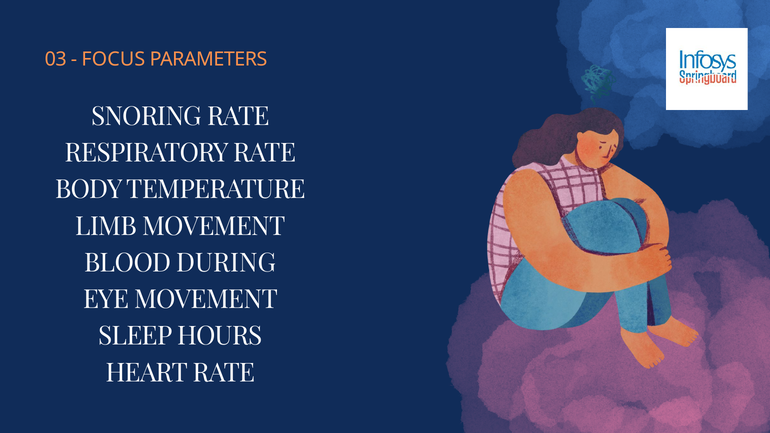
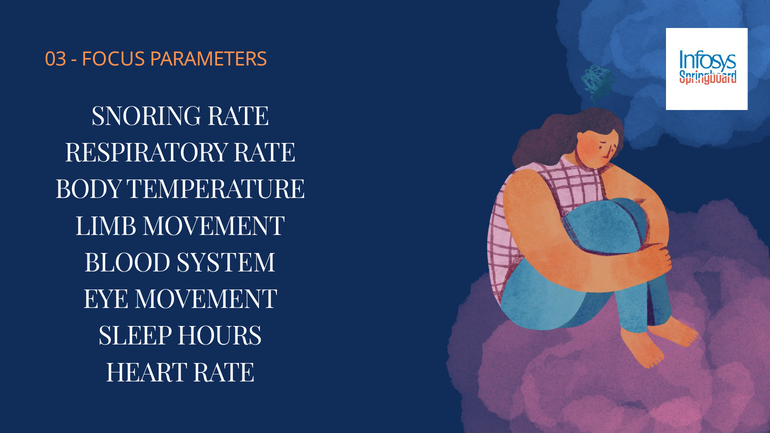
DURING: DURING -> SYSTEM (226, 263)
